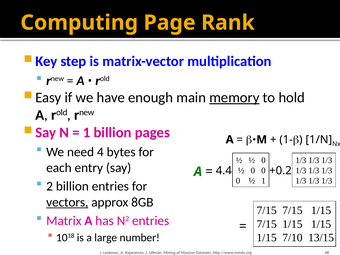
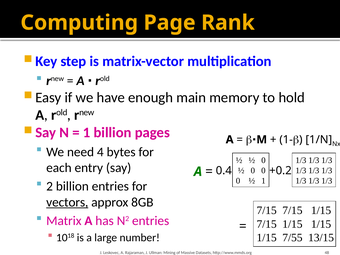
memory underline: present -> none (234, 97)
4.4: 4.4 -> 0.4 (224, 171)
7/10: 7/10 -> 7/55 (292, 238)
